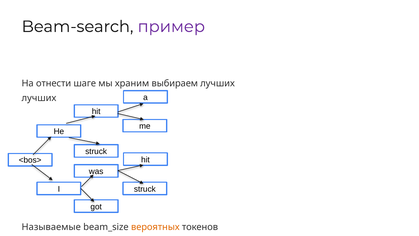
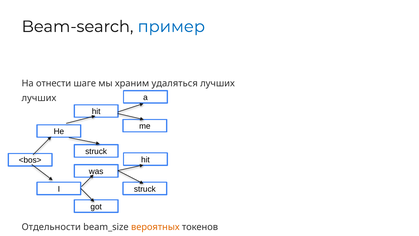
пример colour: purple -> blue (171, 27)
выбираем: выбираем -> удаляться (175, 83)
Называемые: Называемые -> Отдельности (51, 227)
